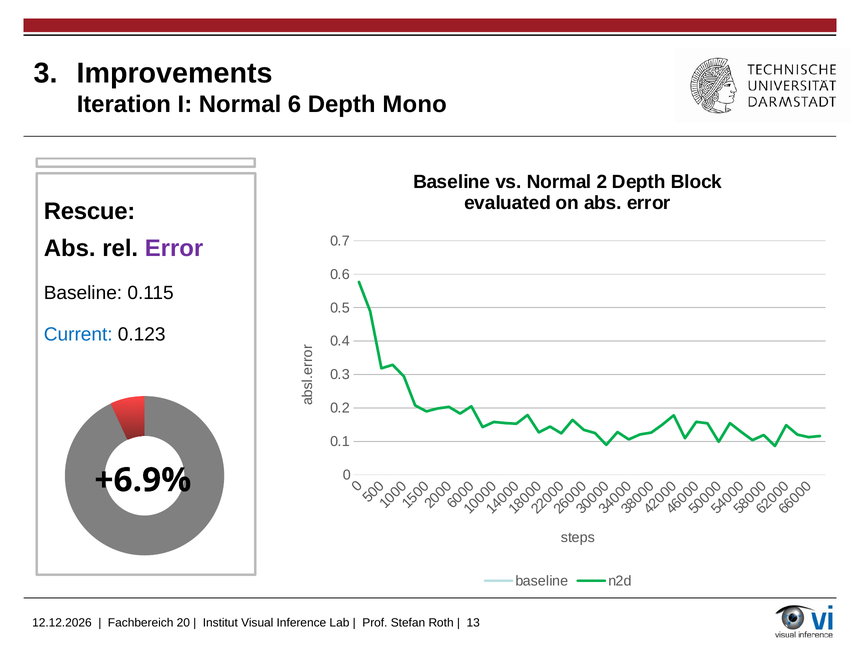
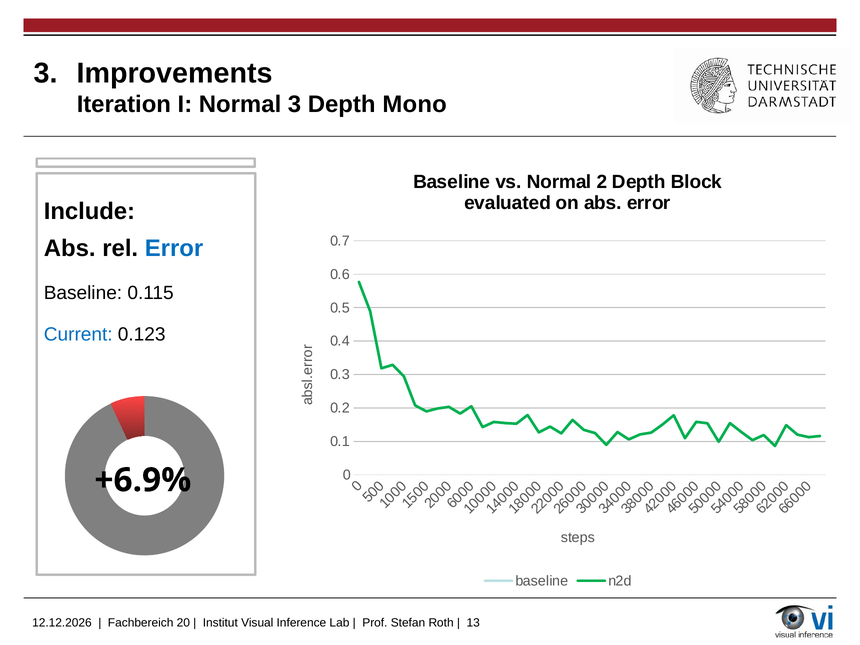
Normal 6: 6 -> 3 (294, 104)
Rescue: Rescue -> Include (89, 211)
Error colour: purple -> blue (174, 249)
